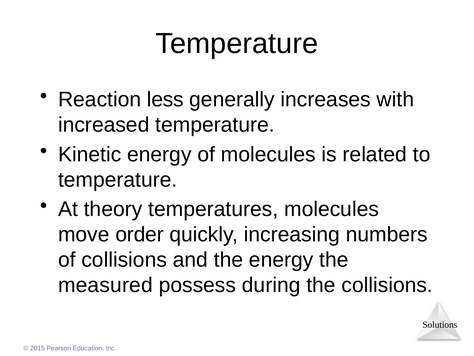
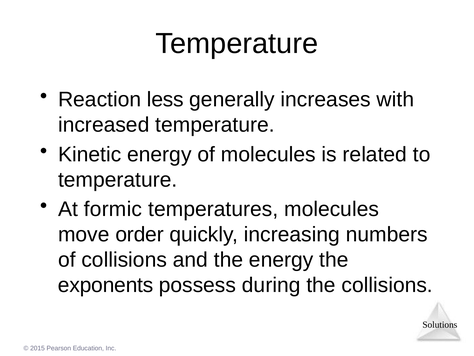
theory: theory -> formic (113, 209)
measured: measured -> exponents (106, 285)
